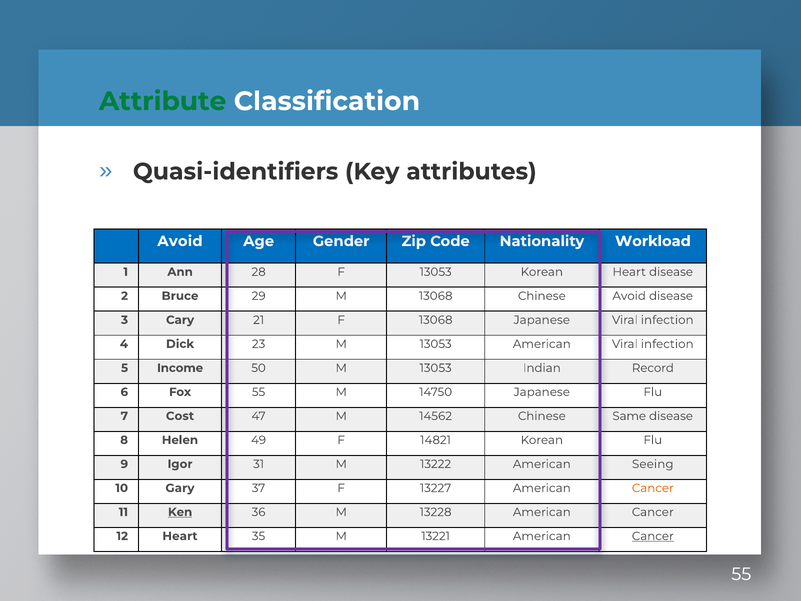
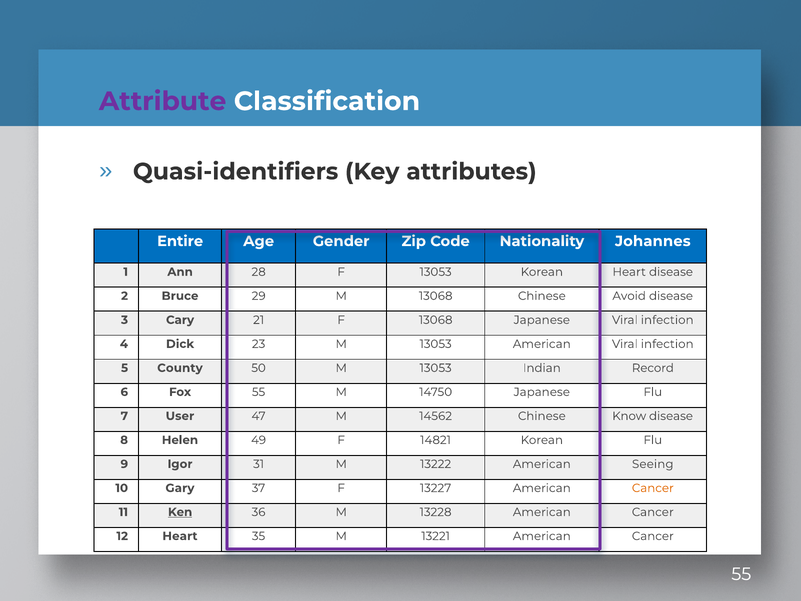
Attribute colour: green -> purple (163, 101)
Avoid: Avoid -> Entire (180, 241)
Workload: Workload -> Johannes (653, 241)
Income: Income -> County (180, 368)
Cost: Cost -> User (180, 416)
Same: Same -> Know (629, 416)
Cancer underline: present -> none (653, 536)
